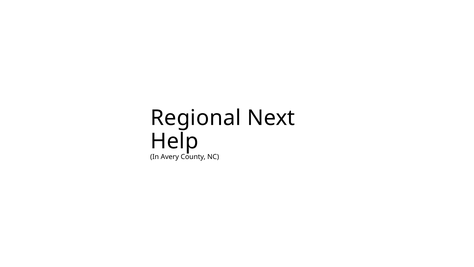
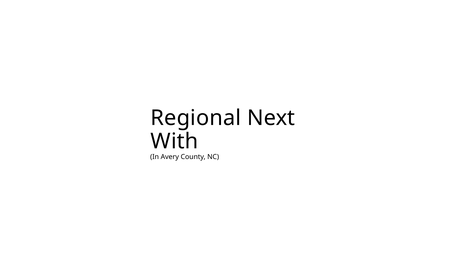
Help: Help -> With (174, 141)
